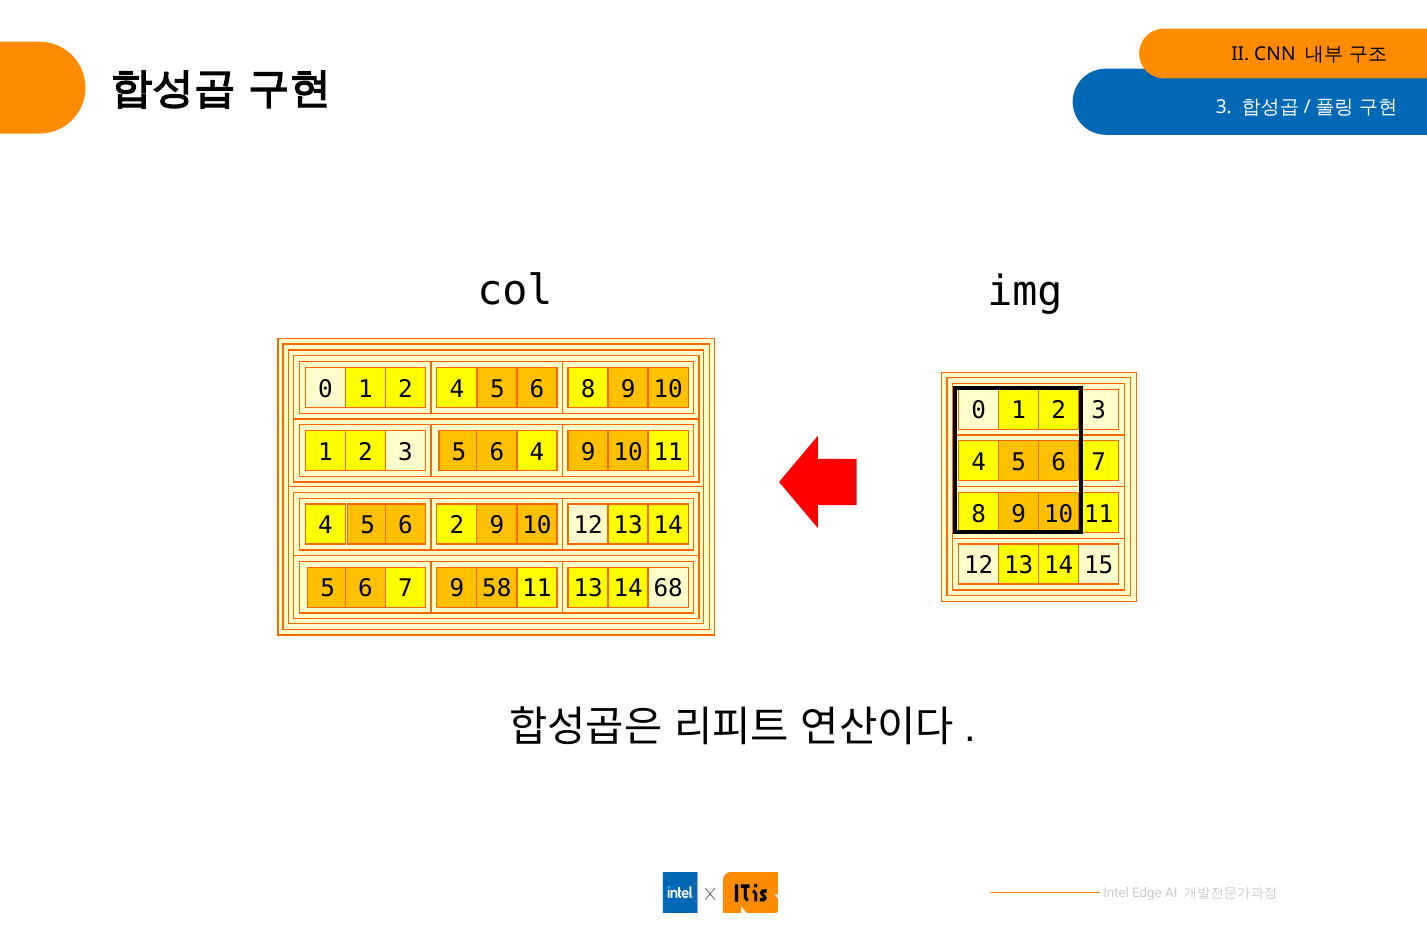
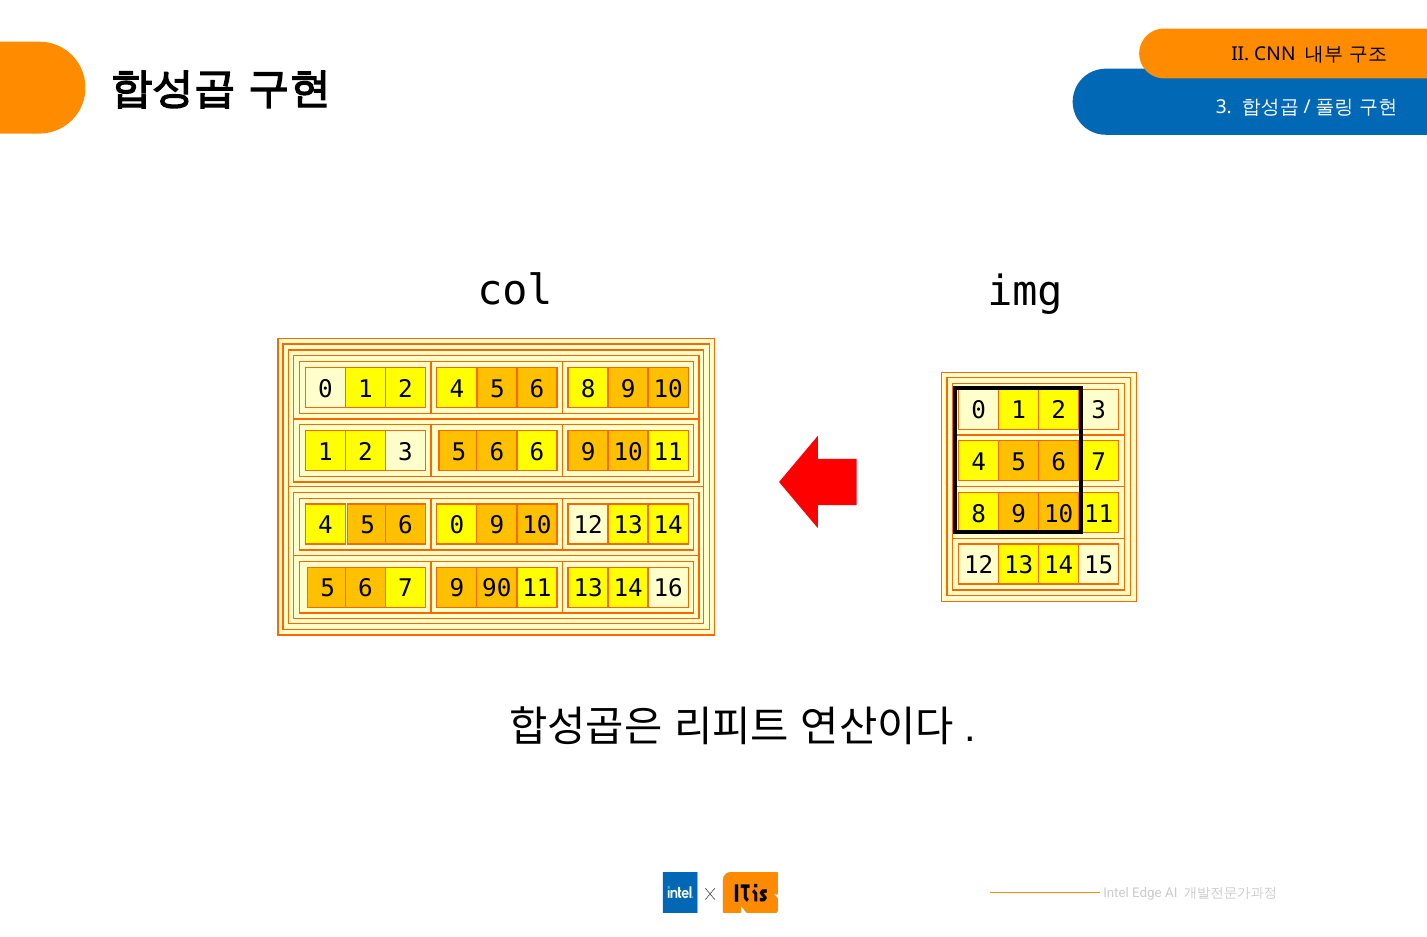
6 4: 4 -> 6 (537, 452)
6 2: 2 -> 0 (457, 526)
58: 58 -> 90 (497, 589)
68: 68 -> 16 (668, 589)
